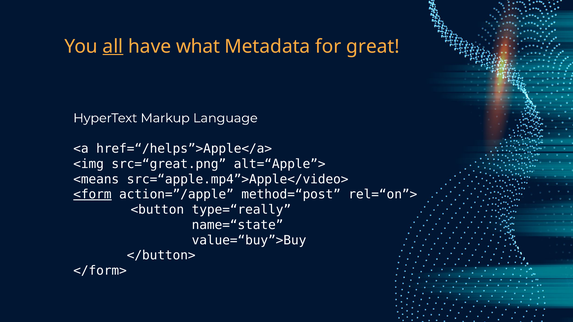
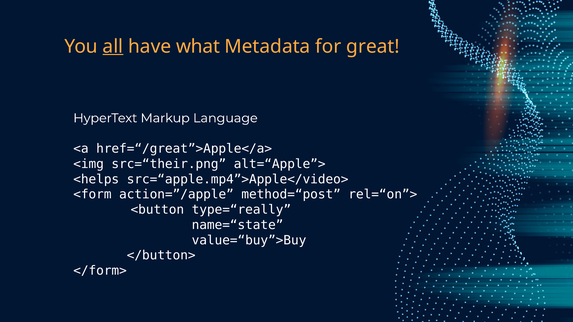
href=“/helps”>Apple</a>: href=“/helps”>Apple</a> -> href=“/great”>Apple</a> (184, 149)
src=“great.png: src=“great.png -> src=“their.png (169, 164)
<means: <means -> <helps (96, 179)
<form underline: present -> none (92, 195)
